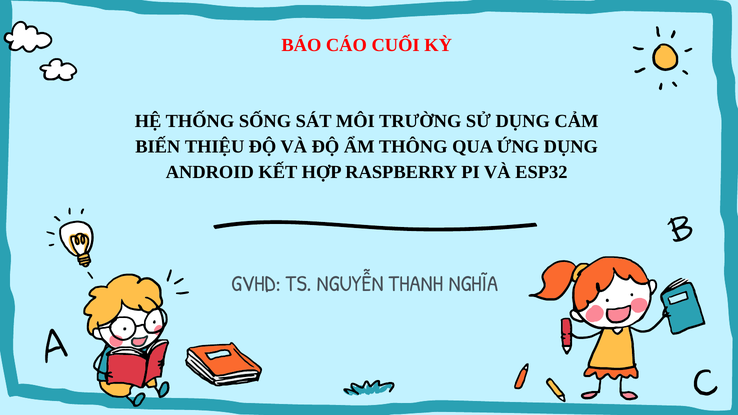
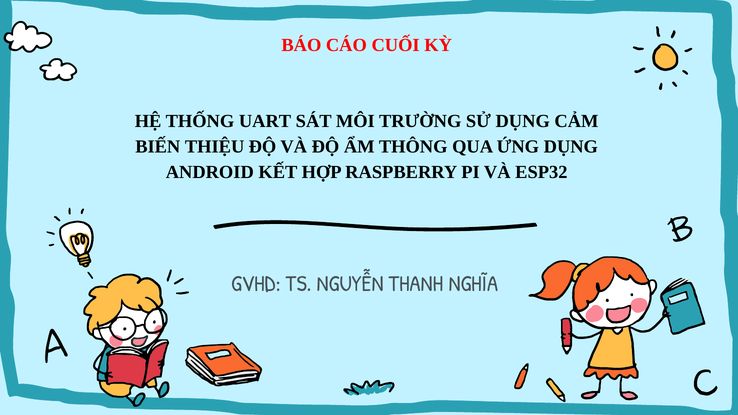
SỐNG: SỐNG -> UART (265, 121)
